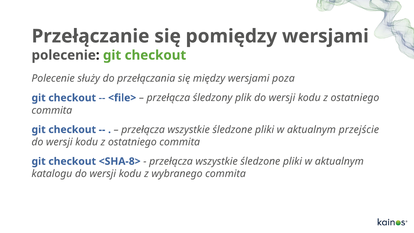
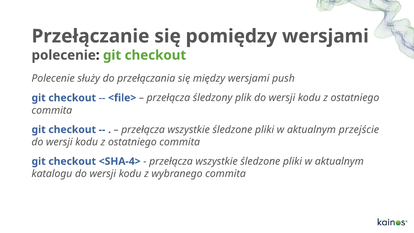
poza: poza -> push (283, 78)
<SHA-8>: <SHA-8> -> <SHA-4> (120, 161)
